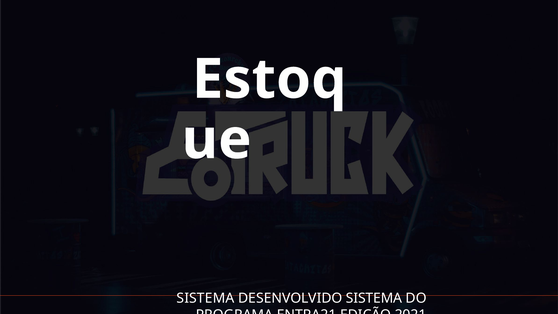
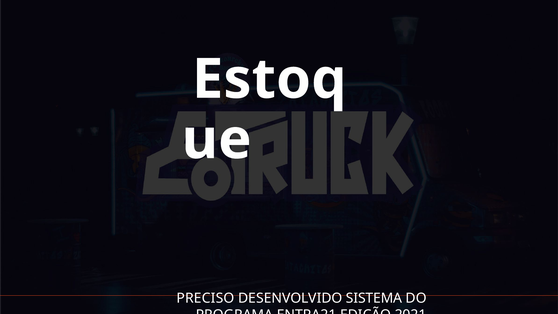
SISTEMA: SISTEMA -> PRECISO (205, 298)
